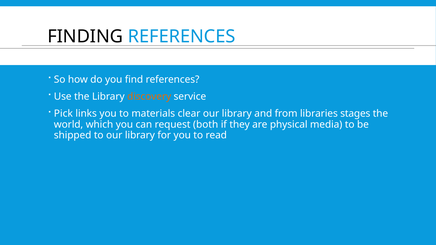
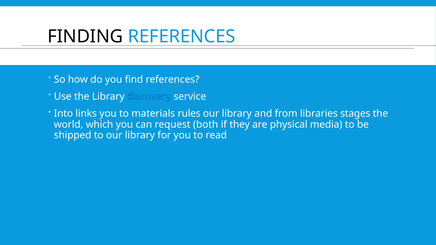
discovery colour: orange -> blue (149, 97)
Pick: Pick -> Into (63, 114)
clear: clear -> rules (189, 114)
